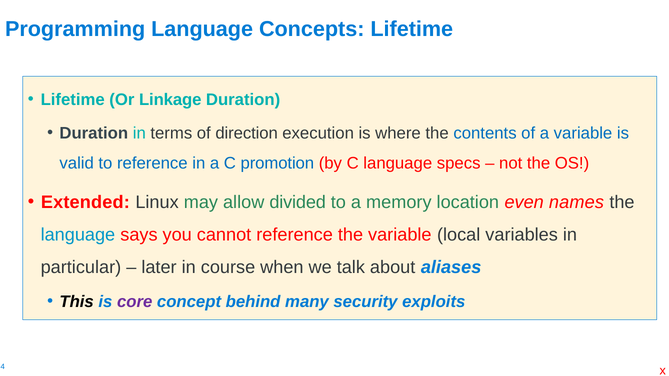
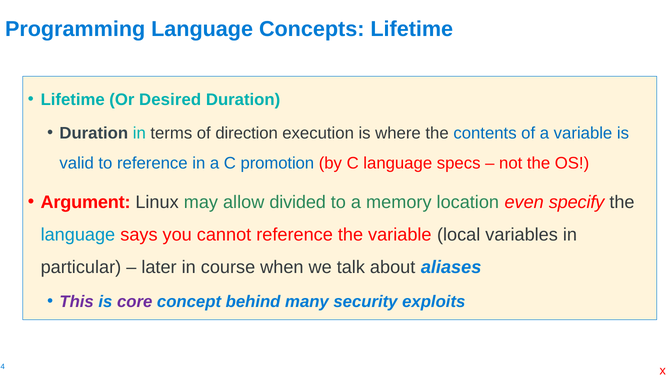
Linkage: Linkage -> Desired (170, 100)
Extended: Extended -> Argument (86, 202)
names: names -> specify (577, 202)
This colour: black -> purple (77, 302)
